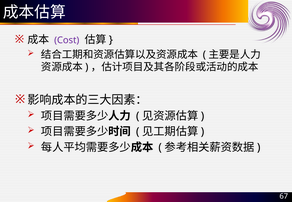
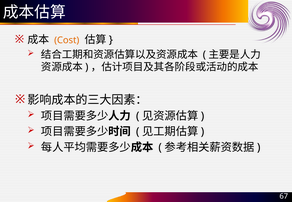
Cost colour: purple -> orange (67, 40)
